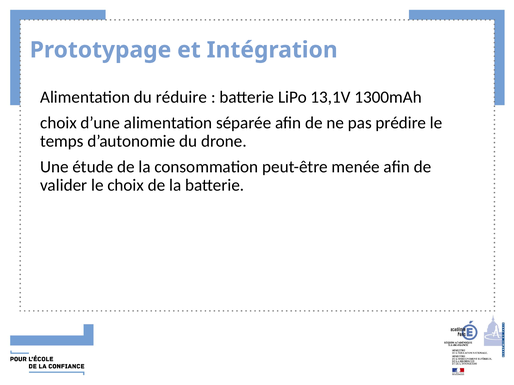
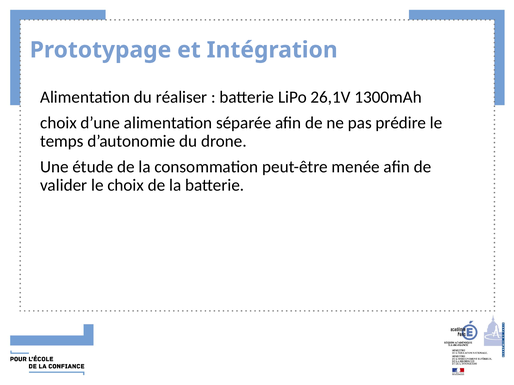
réduire: réduire -> réaliser (182, 97)
13,1V: 13,1V -> 26,1V (331, 97)
